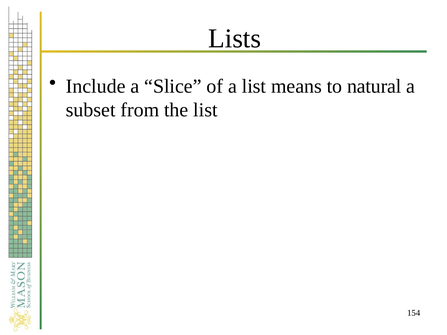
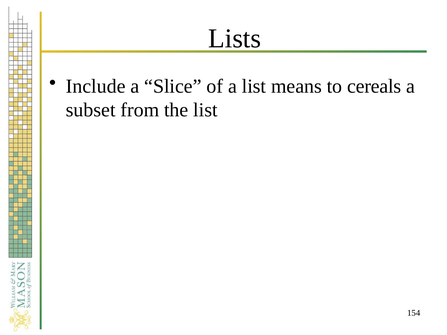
natural: natural -> cereals (374, 86)
